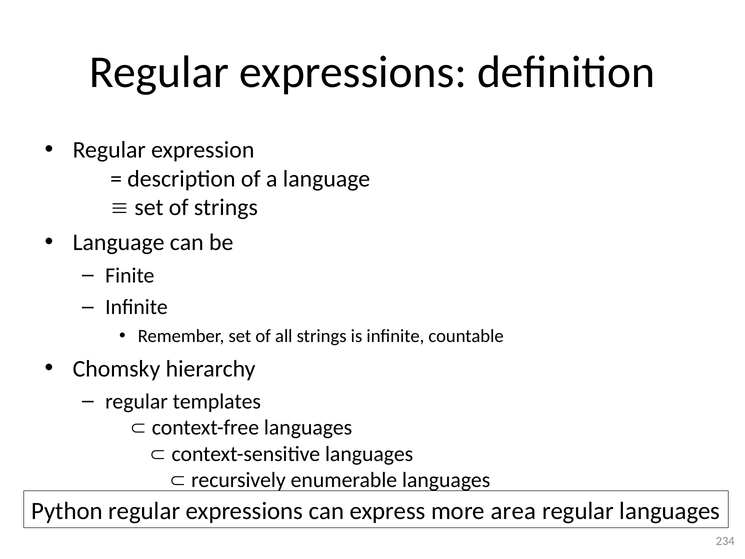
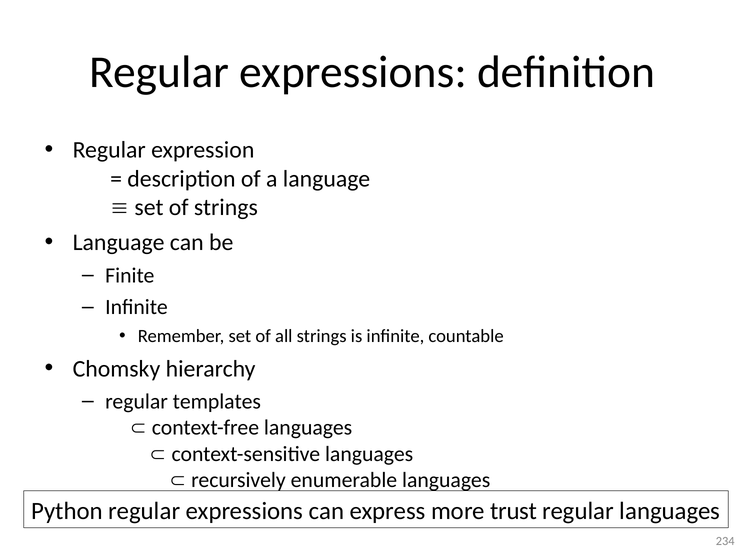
area: area -> trust (514, 511)
